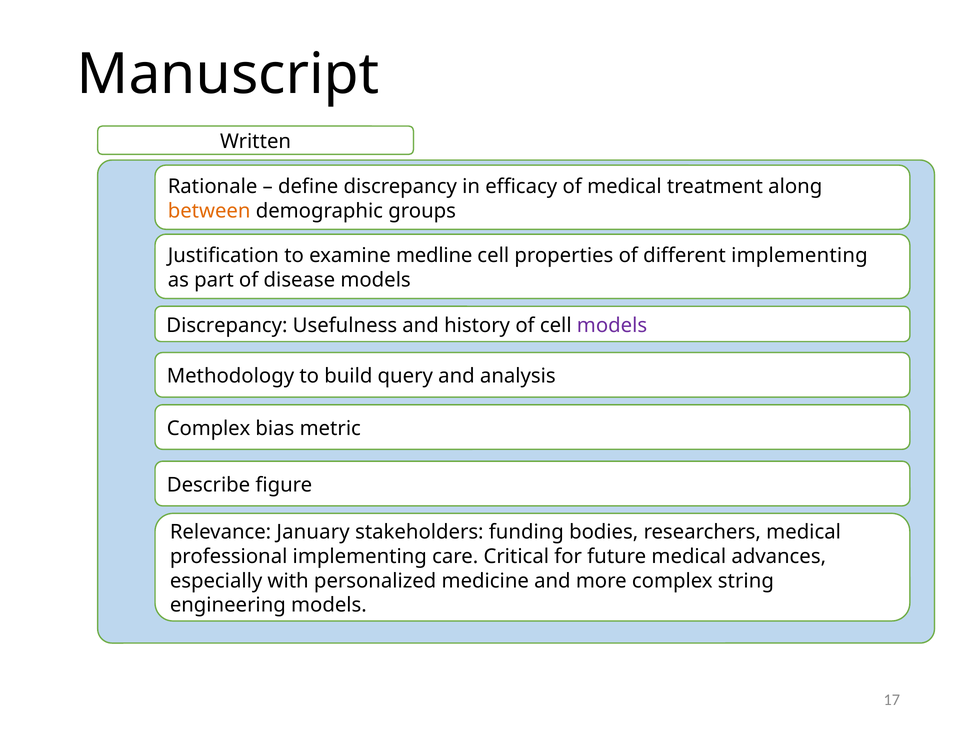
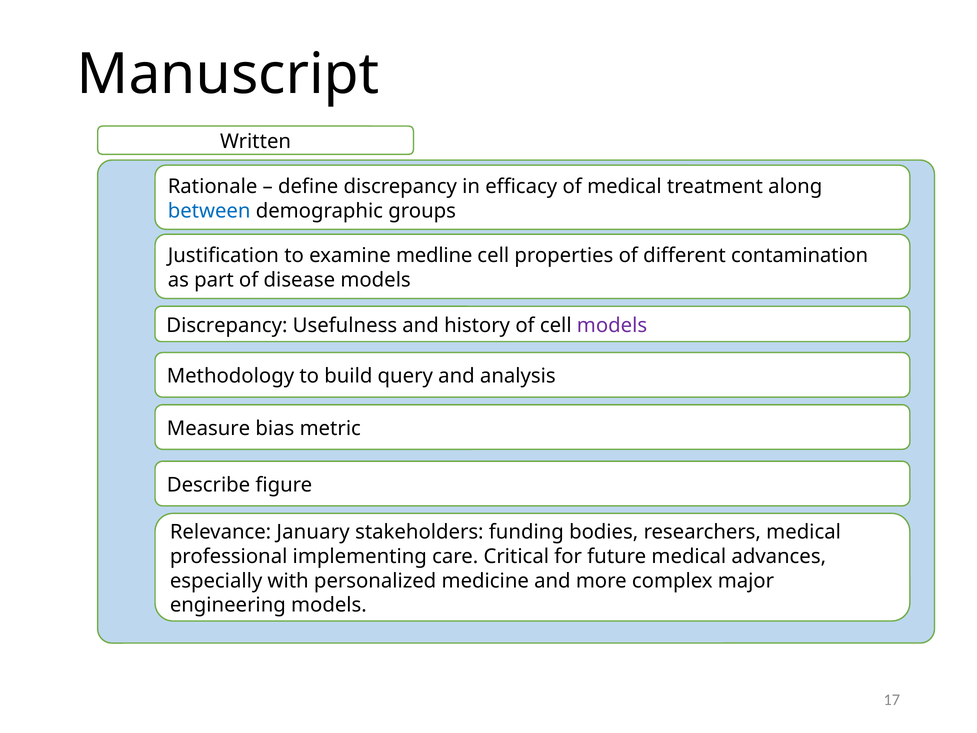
between colour: orange -> blue (209, 211)
different implementing: implementing -> contamination (800, 255)
Complex: Complex -> Measure (209, 428)
string: string -> major (746, 581)
